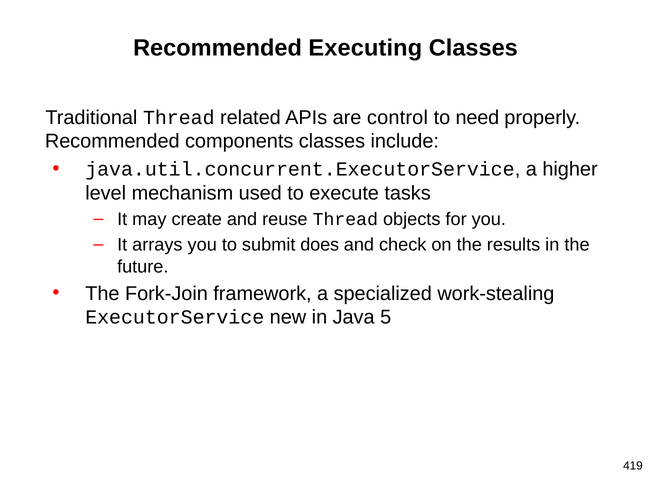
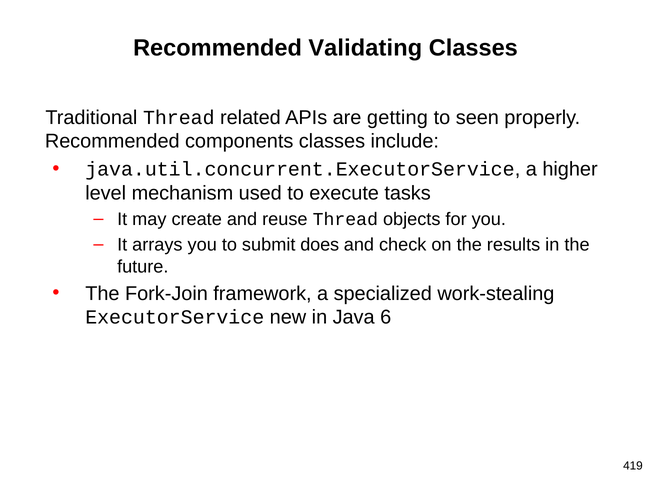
Executing: Executing -> Validating (365, 48)
control: control -> getting (397, 117)
need: need -> seen (477, 117)
5: 5 -> 6 (386, 317)
